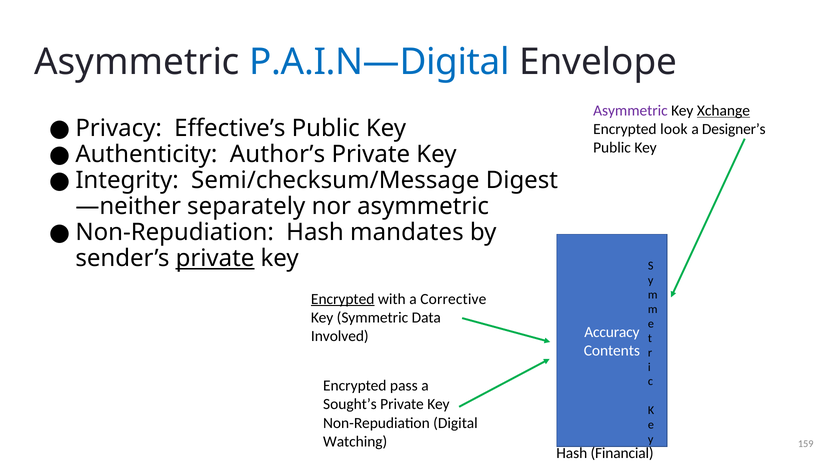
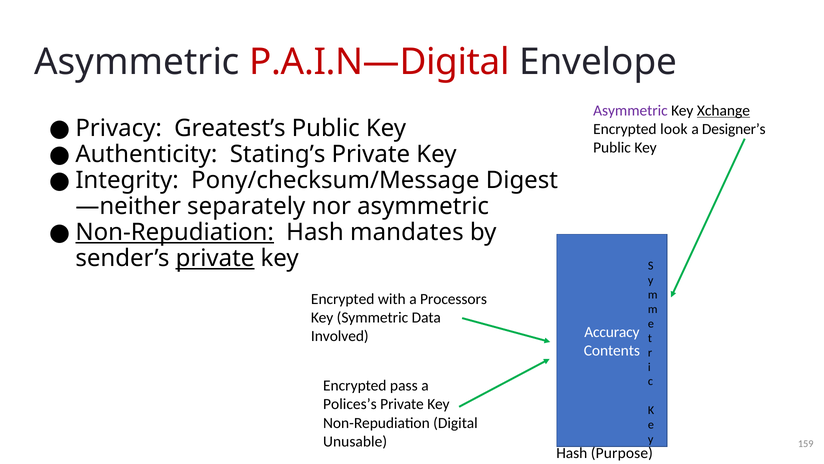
P.A.I.N—Digital colour: blue -> red (379, 62)
Effective’s: Effective’s -> Greatest’s (230, 128)
Author’s: Author’s -> Stating’s (278, 154)
Semi/checksum/Message: Semi/checksum/Message -> Pony/checksum/Message (335, 180)
Non-Repudiation underline: none -> present (175, 232)
Encrypted underline: present -> none (343, 299)
Corrective: Corrective -> Processors (453, 299)
Sought’s: Sought’s -> Polices’s (350, 404)
Watching: Watching -> Unusable (355, 441)
Financial: Financial -> Purpose (622, 453)
